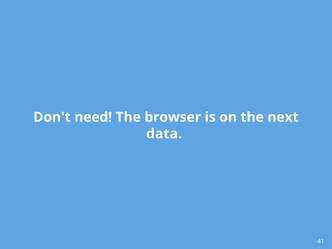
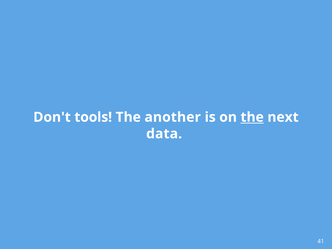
need: need -> tools (93, 117)
browser: browser -> another (173, 117)
the underline: none -> present (252, 117)
